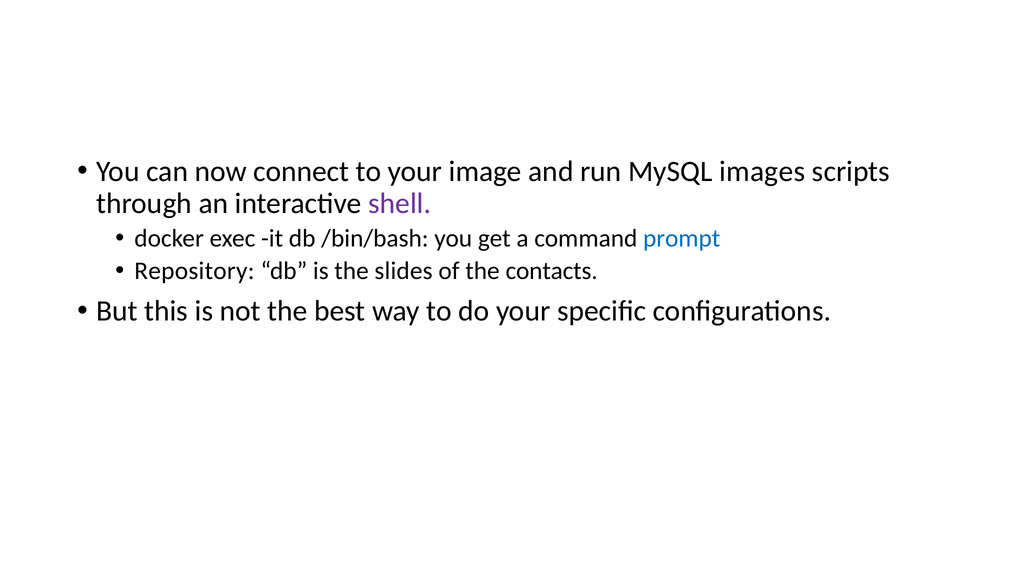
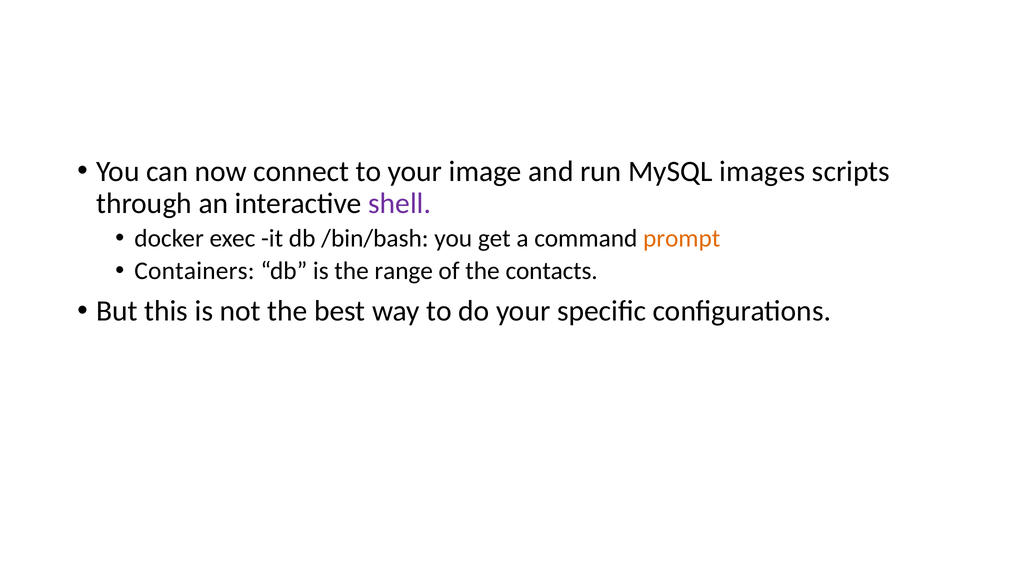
prompt colour: blue -> orange (682, 238)
Repository: Repository -> Containers (194, 271)
slides: slides -> range (404, 271)
